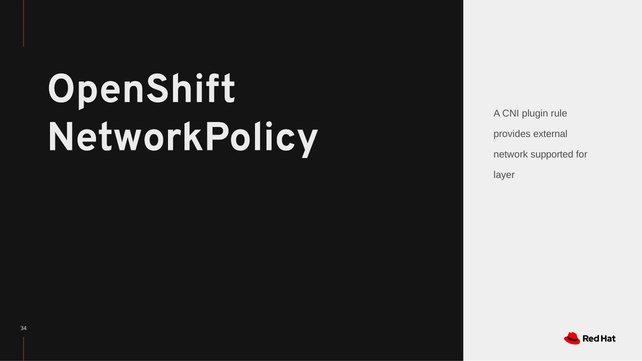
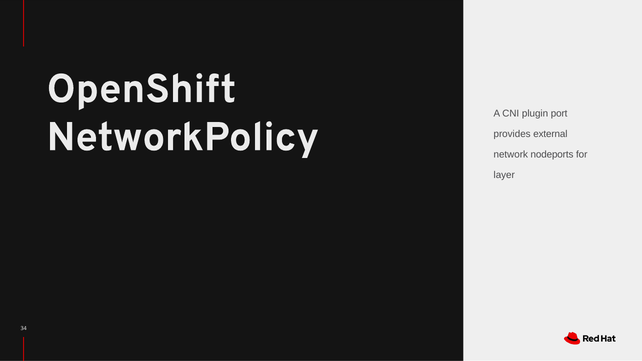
rule: rule -> port (559, 114)
supported: supported -> nodeports (552, 154)
